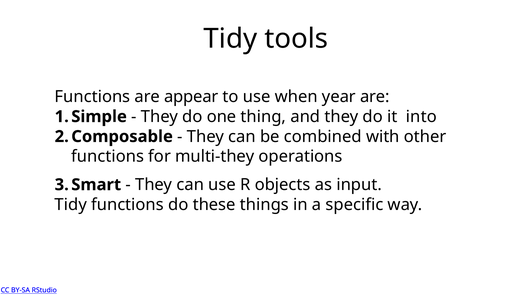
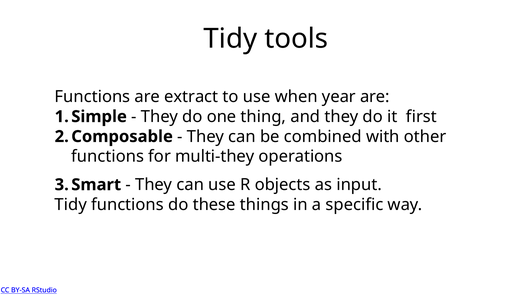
appear: appear -> extract (191, 97)
into: into -> first (421, 116)
